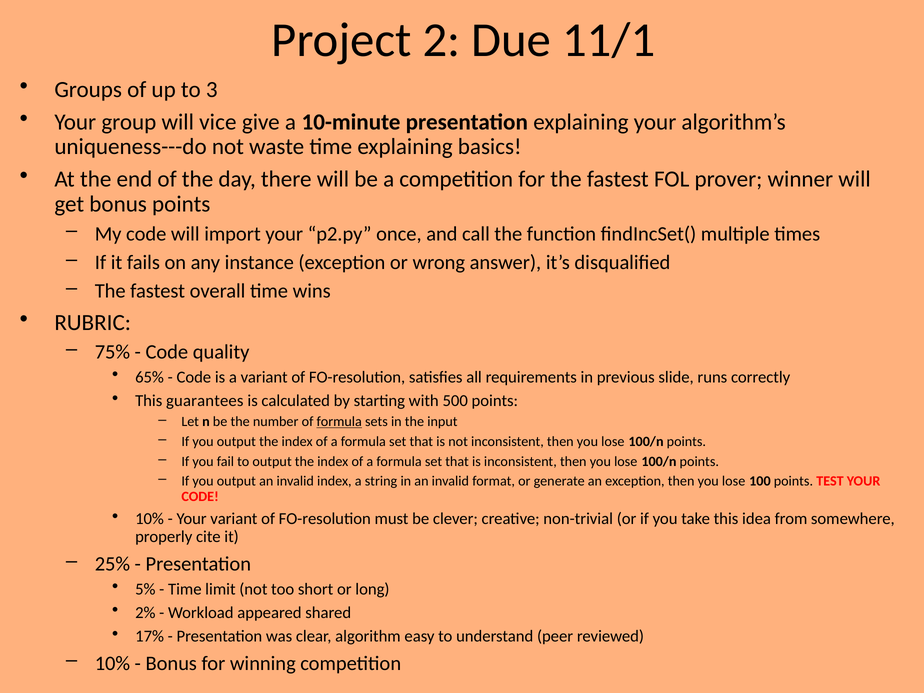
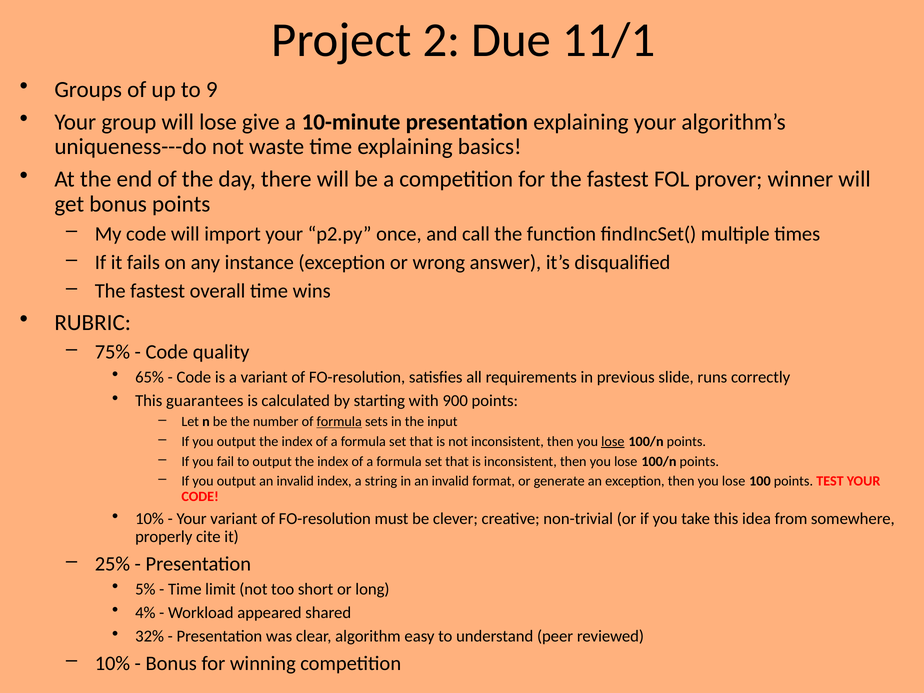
3: 3 -> 9 (212, 90)
will vice: vice -> lose (218, 122)
500: 500 -> 900 (455, 401)
lose underline: none -> present (613, 442)
2%: 2% -> 4% (145, 613)
17%: 17% -> 32% (150, 636)
